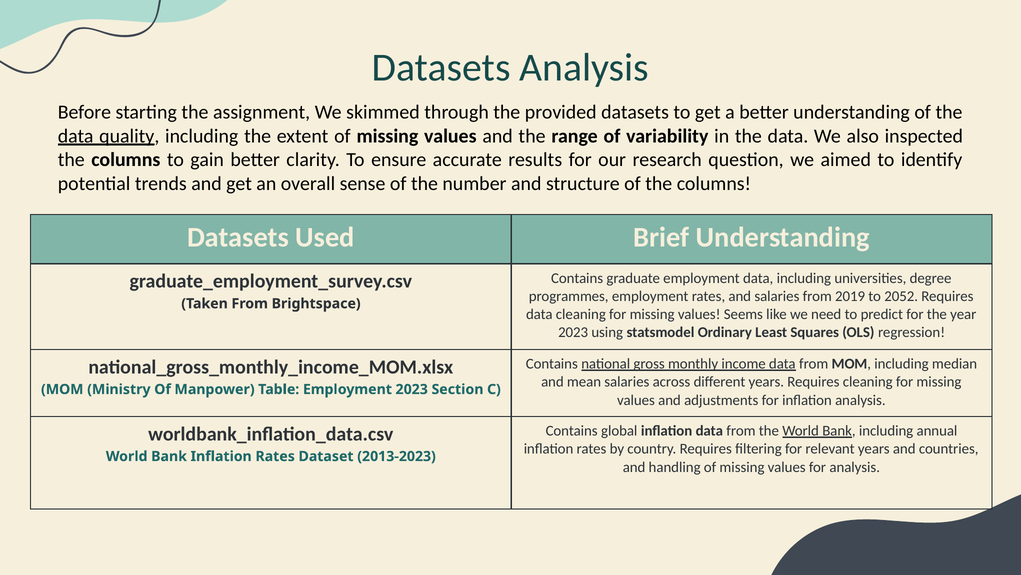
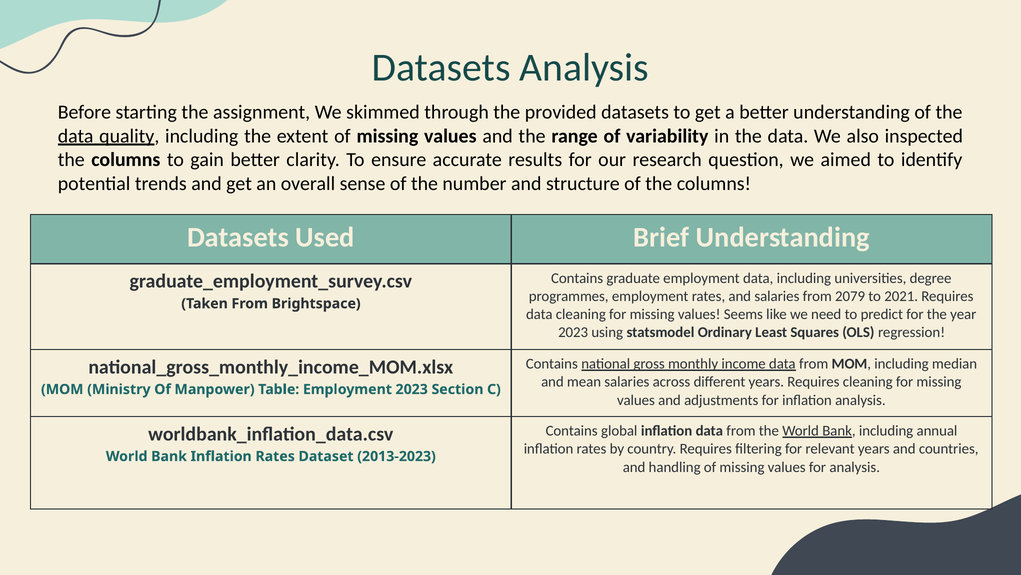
2019: 2019 -> 2079 (850, 296)
2052: 2052 -> 2021 (901, 296)
